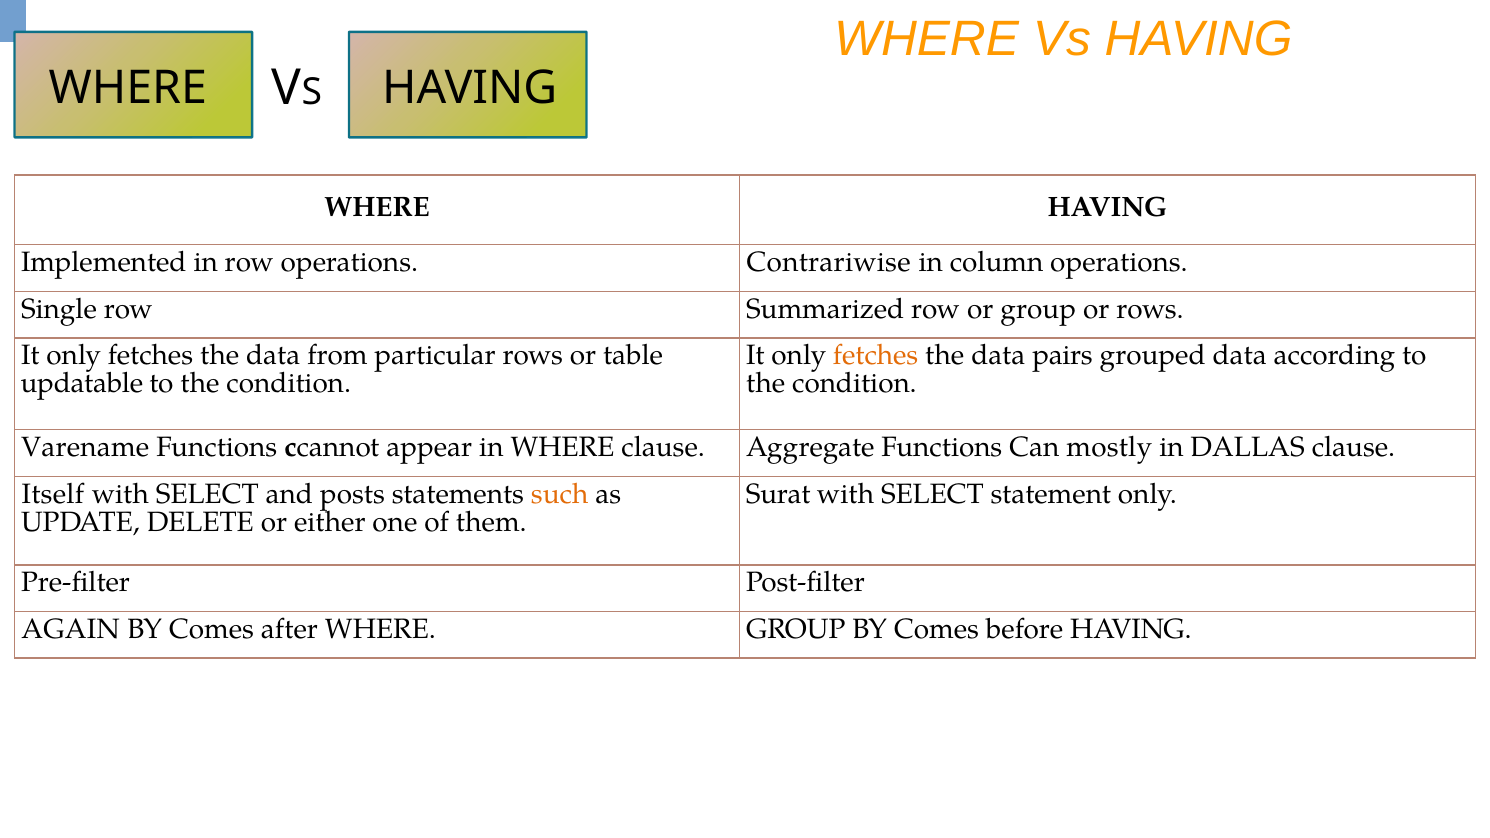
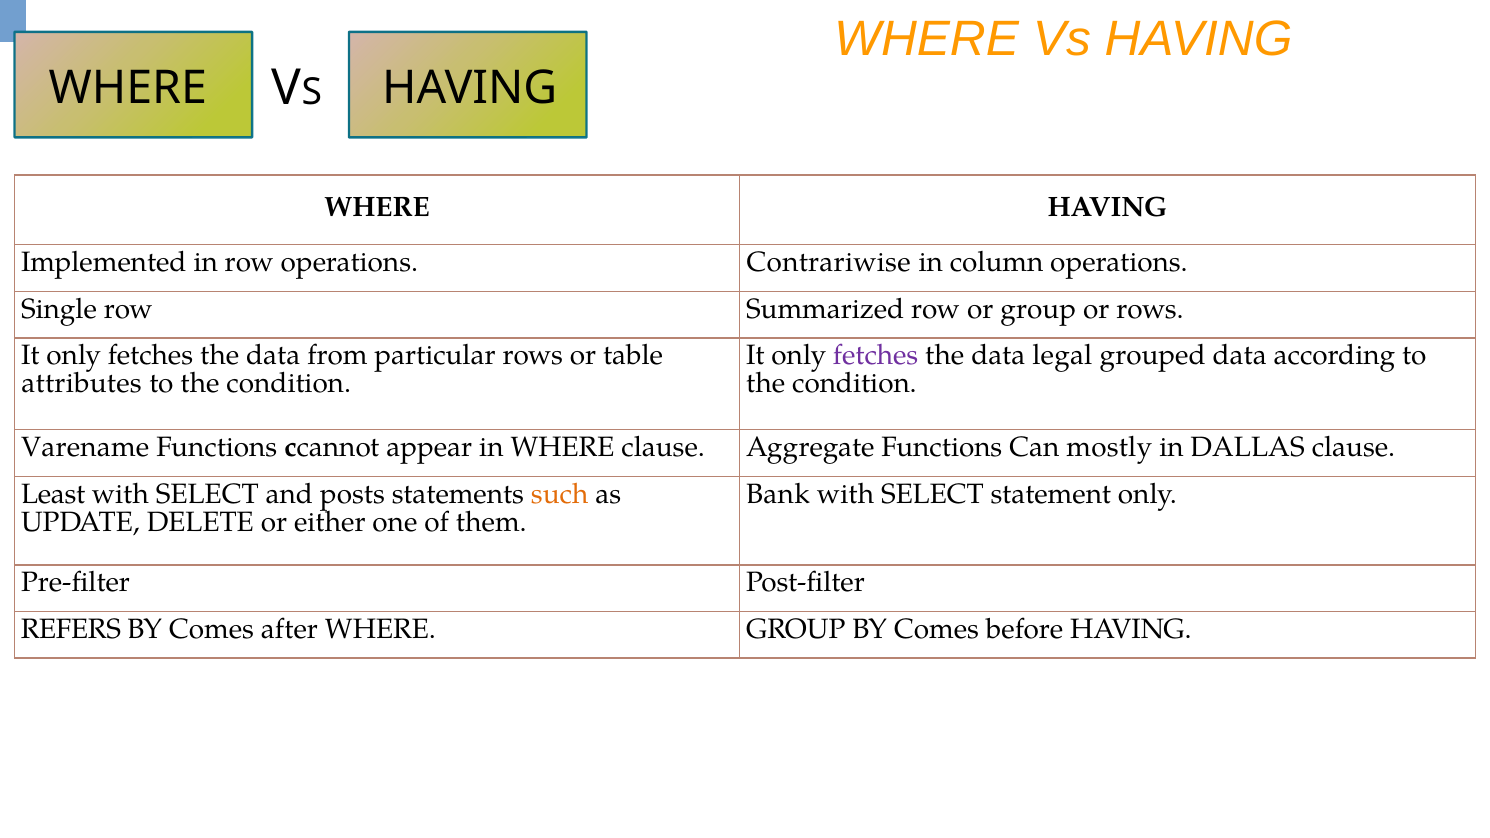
fetches colour: orange -> purple (876, 356)
pairs: pairs -> legal (1062, 356)
updatable: updatable -> attributes (82, 384)
Itself: Itself -> Least (53, 494)
Surat: Surat -> Bank (778, 494)
AGAIN: AGAIN -> REFERS (71, 629)
